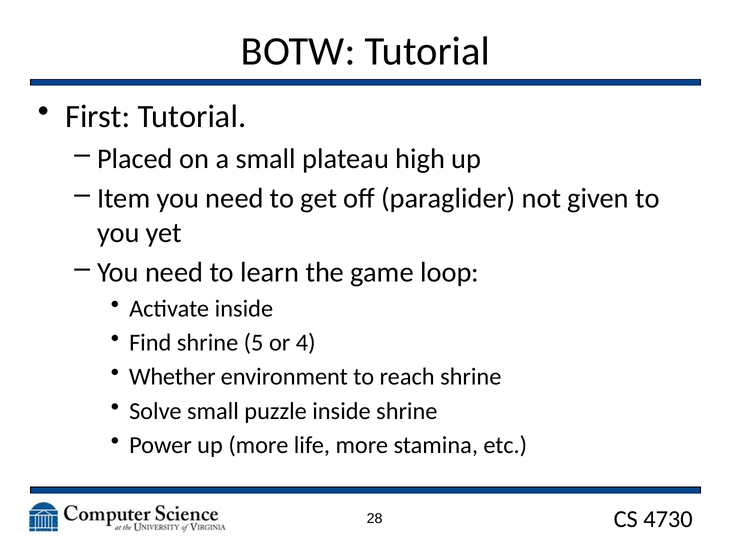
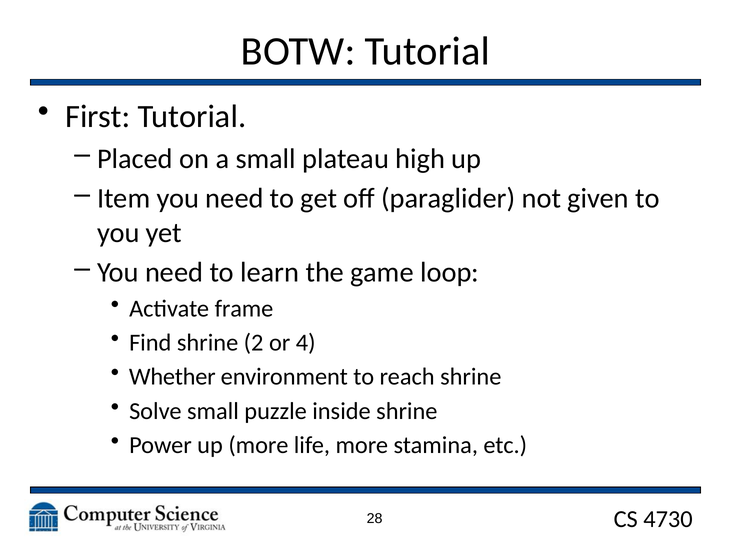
Activate inside: inside -> frame (244, 309)
5: 5 -> 2 (254, 343)
